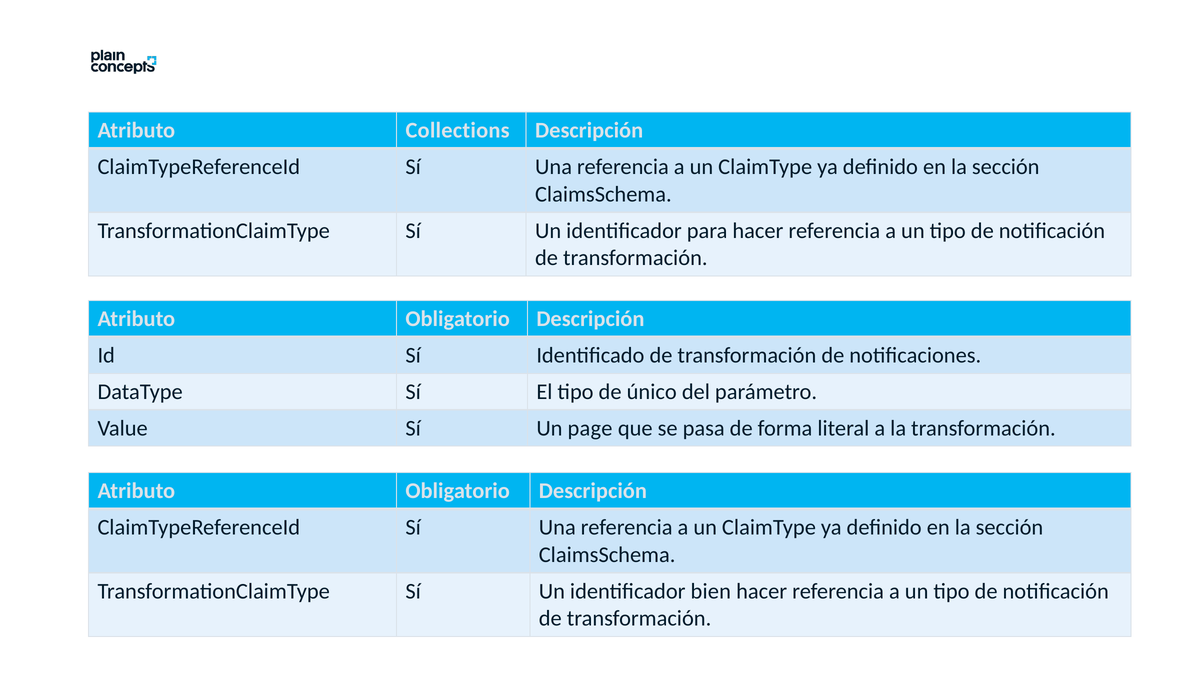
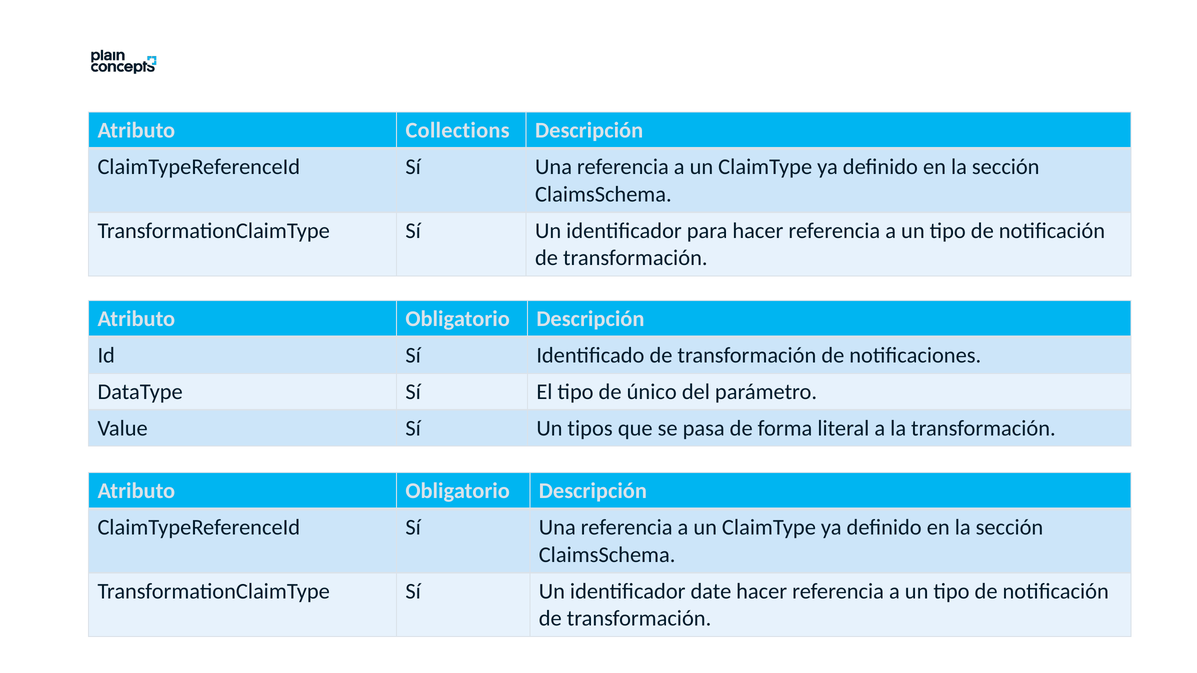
page: page -> tipos (590, 428)
bien: bien -> date (711, 591)
